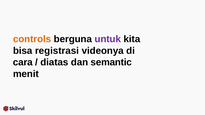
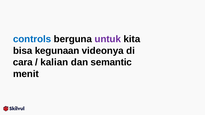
controls colour: orange -> blue (32, 39)
registrasi: registrasi -> kegunaan (57, 51)
diatas: diatas -> kalian (54, 62)
